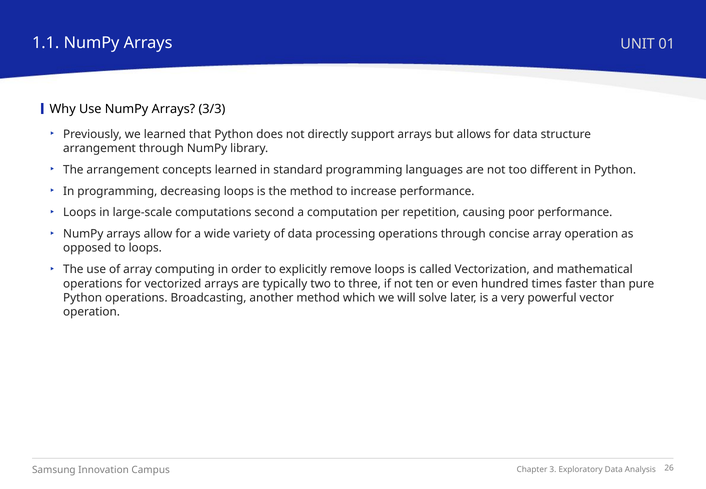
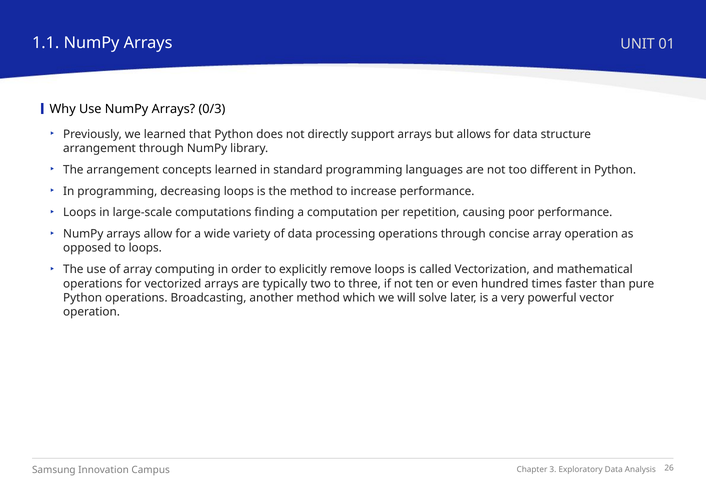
3/3: 3/3 -> 0/3 (212, 109)
second: second -> finding (274, 213)
